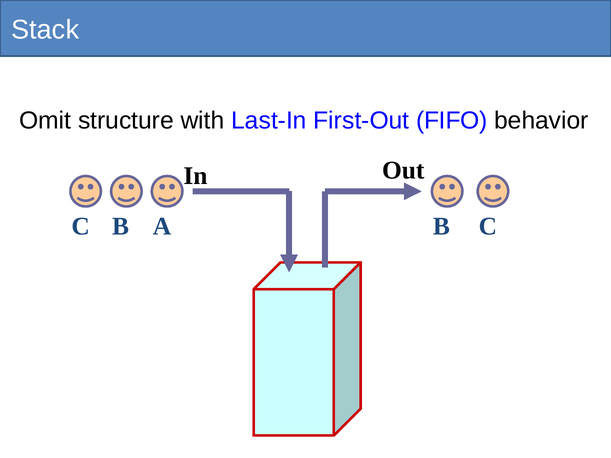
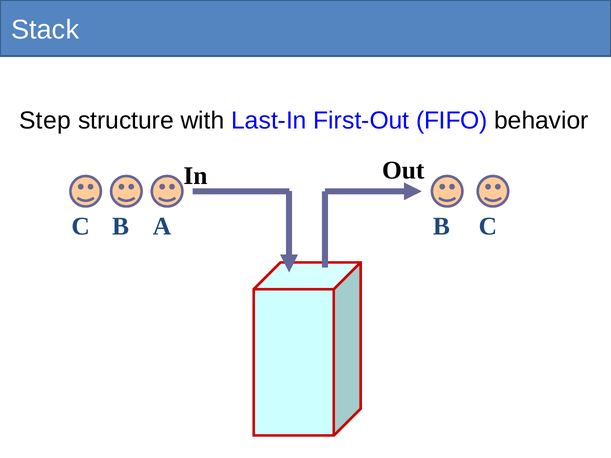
Omit: Omit -> Step (45, 121)
